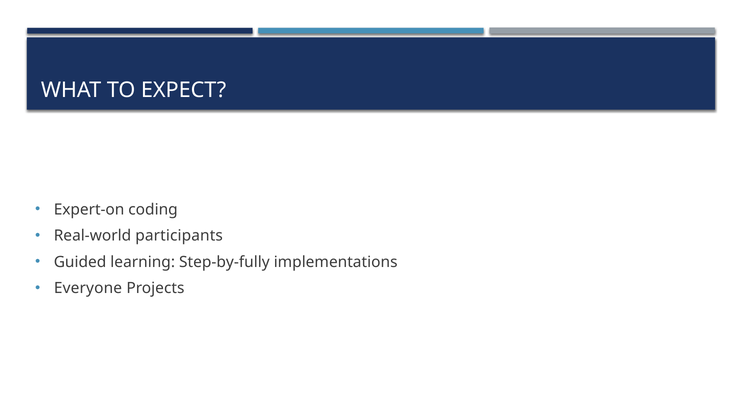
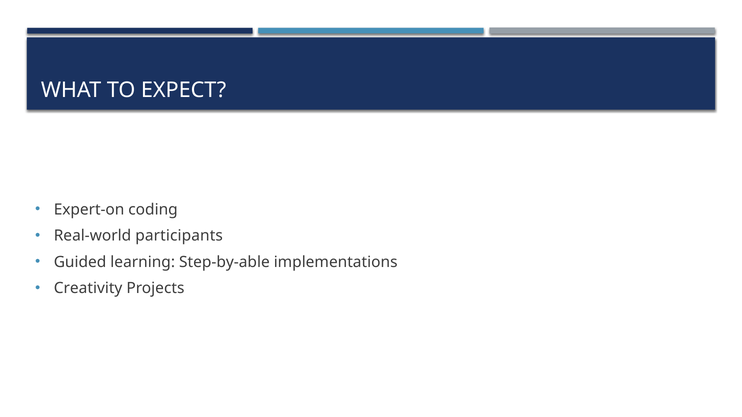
Step-by-fully: Step-by-fully -> Step-by-able (224, 262)
Everyone: Everyone -> Creativity (88, 289)
